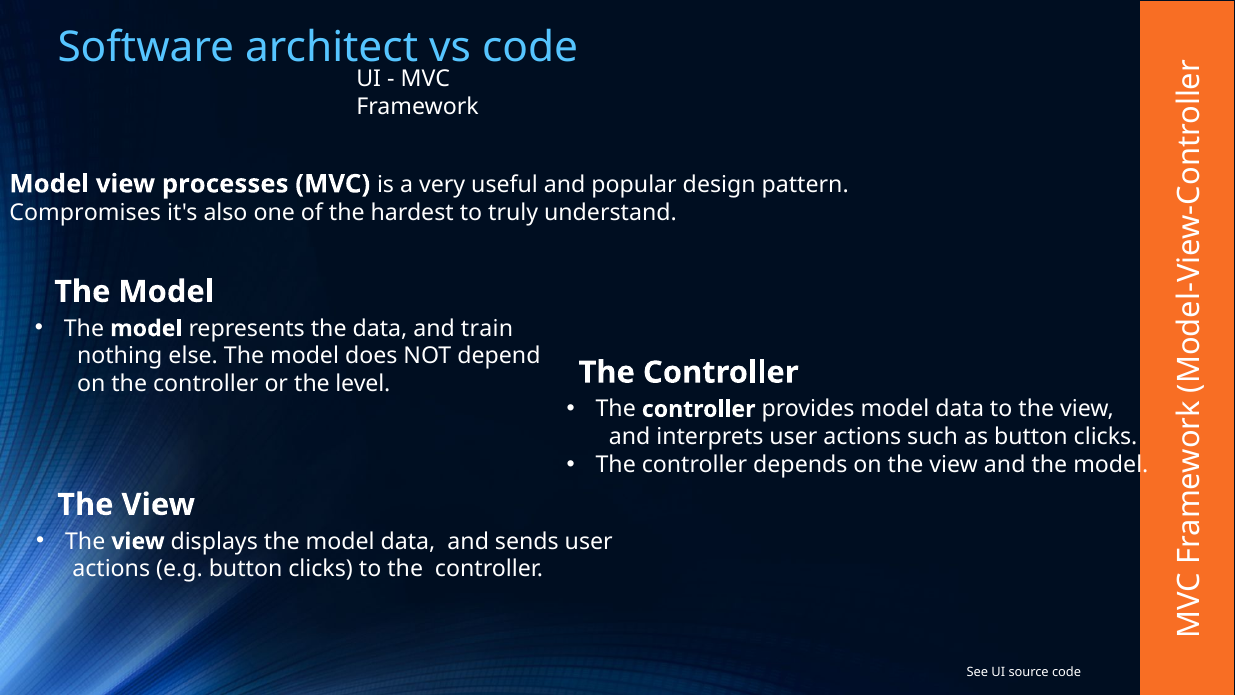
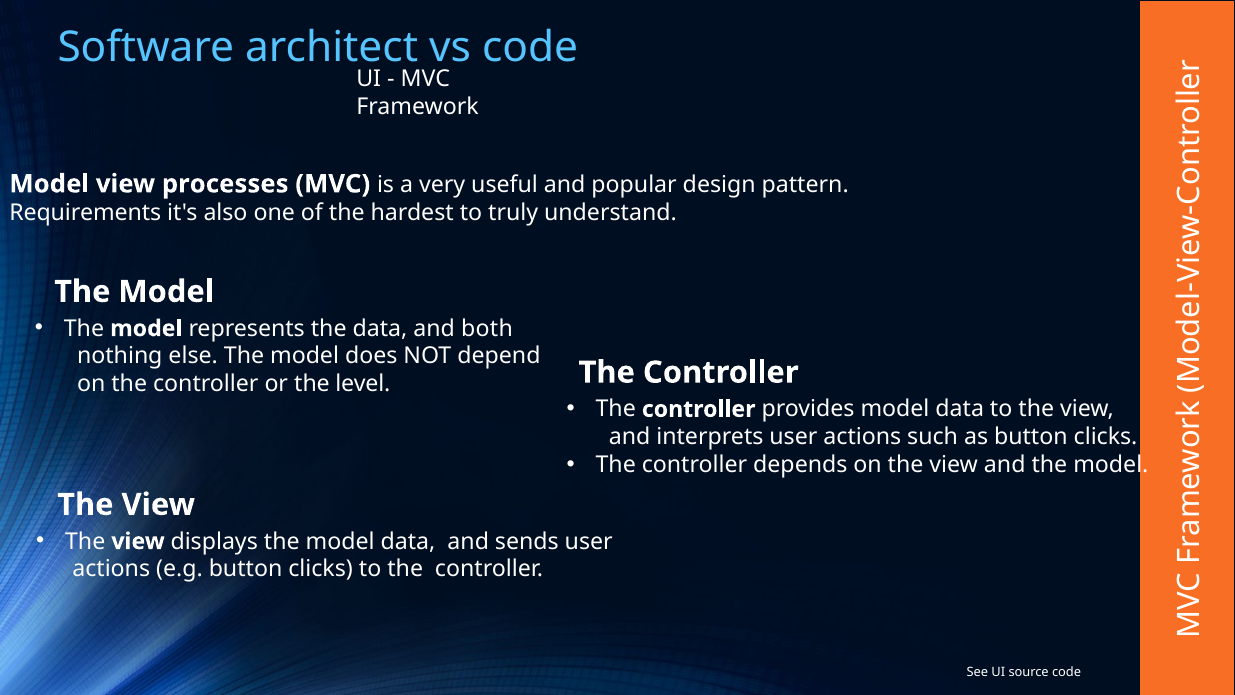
Compromises: Compromises -> Requirements (85, 213)
train: train -> both (487, 328)
